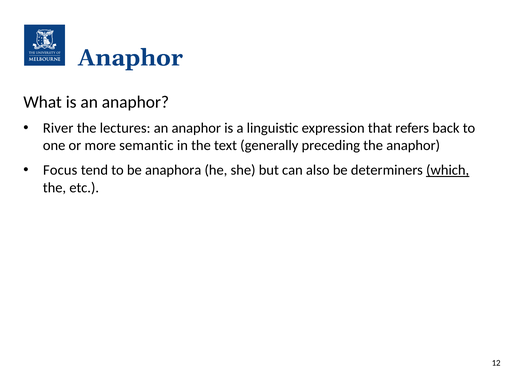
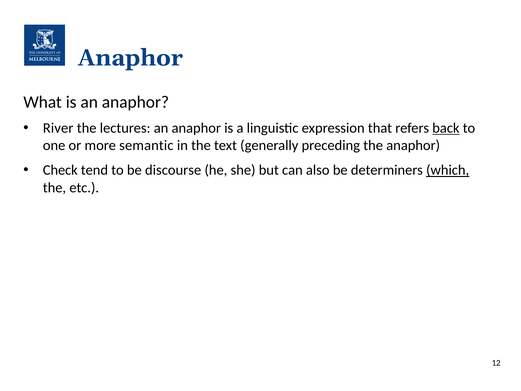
back underline: none -> present (446, 128)
Focus: Focus -> Check (60, 170)
anaphora: anaphora -> discourse (173, 170)
